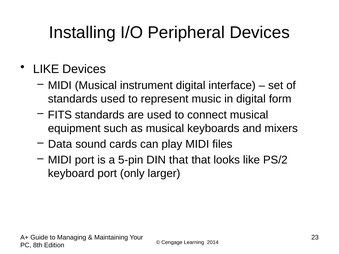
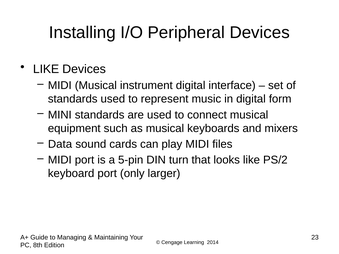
FITS: FITS -> MINI (60, 115)
DIN that: that -> turn (179, 160)
